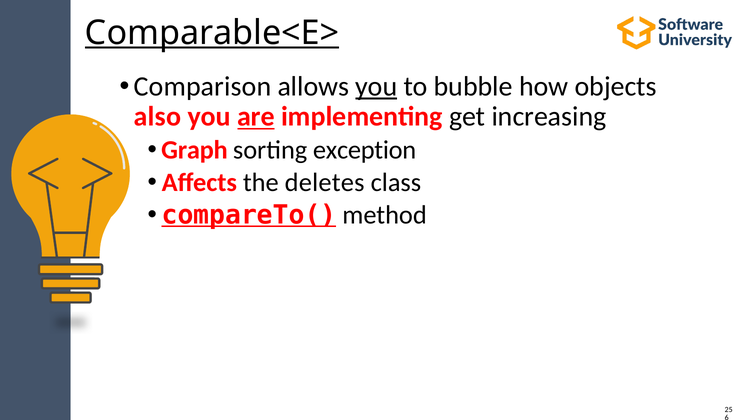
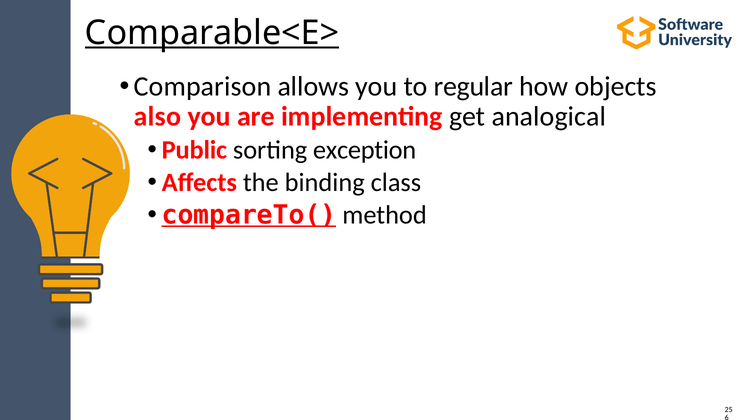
you underline: present -> none (376, 86)
bubble: bubble -> regular (473, 86)
are underline: present -> none (256, 117)
increasing: increasing -> analogical (549, 117)
Graph: Graph -> Public (194, 150)
deletes: deletes -> binding (325, 182)
